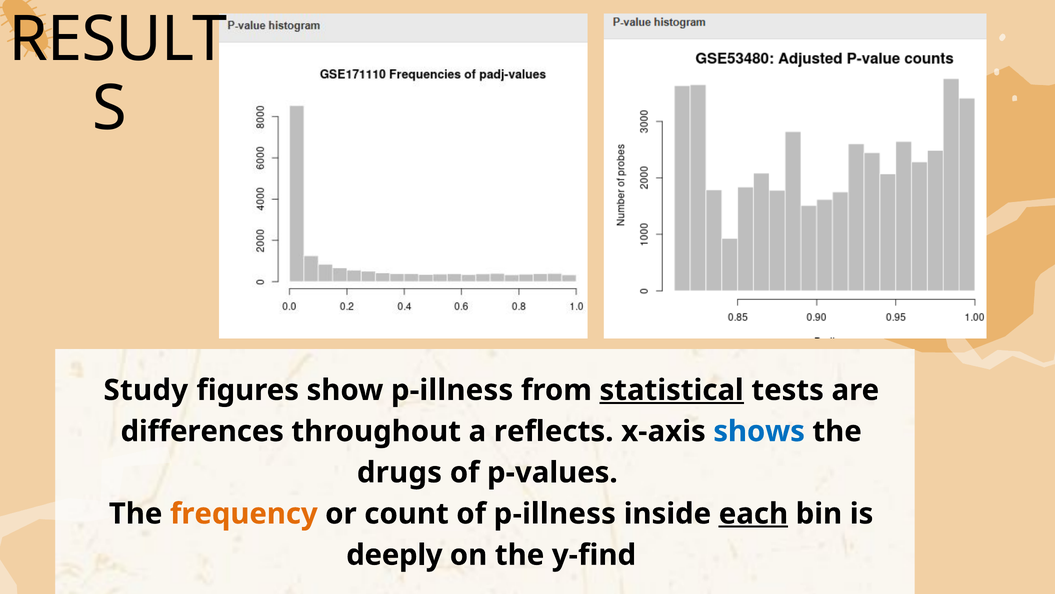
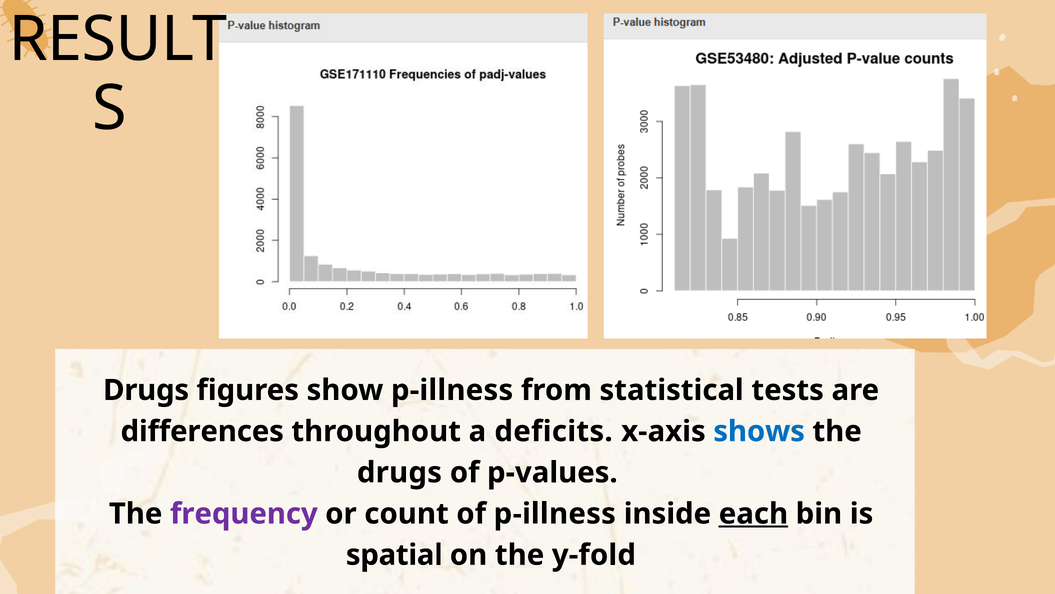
Study: Study -> Drugs (146, 390)
statistical underline: present -> none (672, 390)
reflects: reflects -> deficits (554, 431)
frequency colour: orange -> purple (244, 513)
deeply: deeply -> spatial (394, 555)
y-find: y-find -> y-fold (594, 555)
